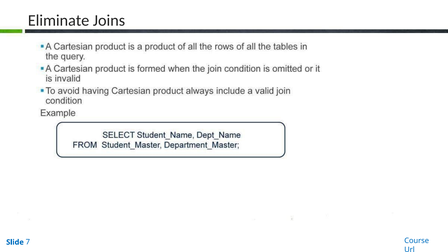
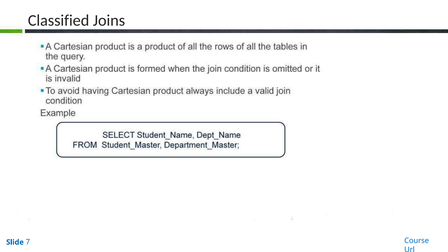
Eliminate: Eliminate -> Classified (59, 21)
